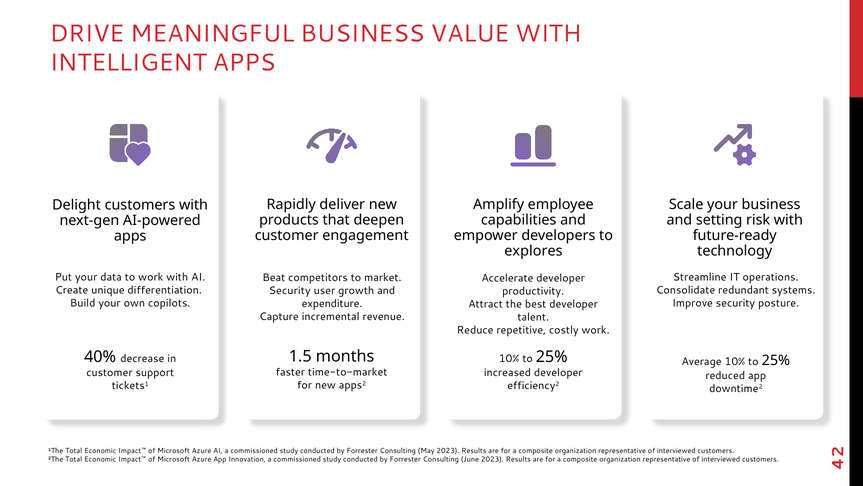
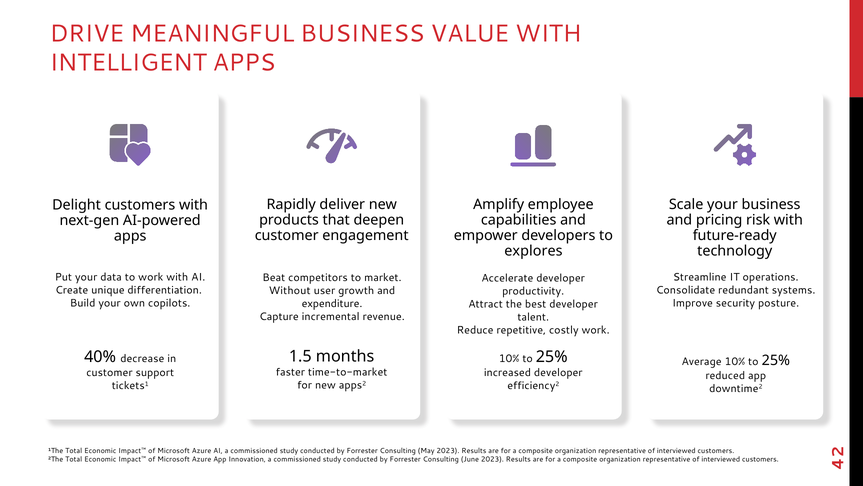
setting: setting -> pricing (719, 220)
Security: Security -> Without (290, 290)
